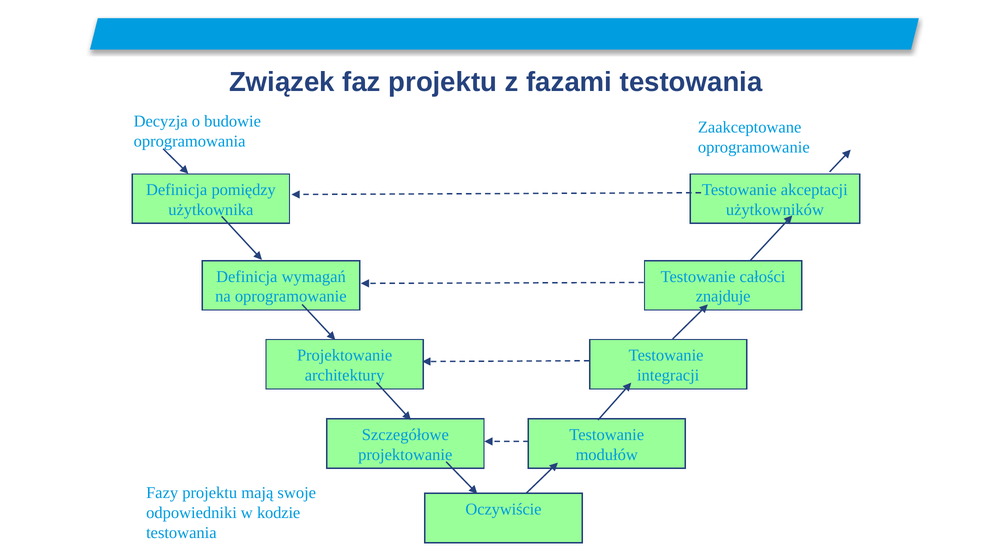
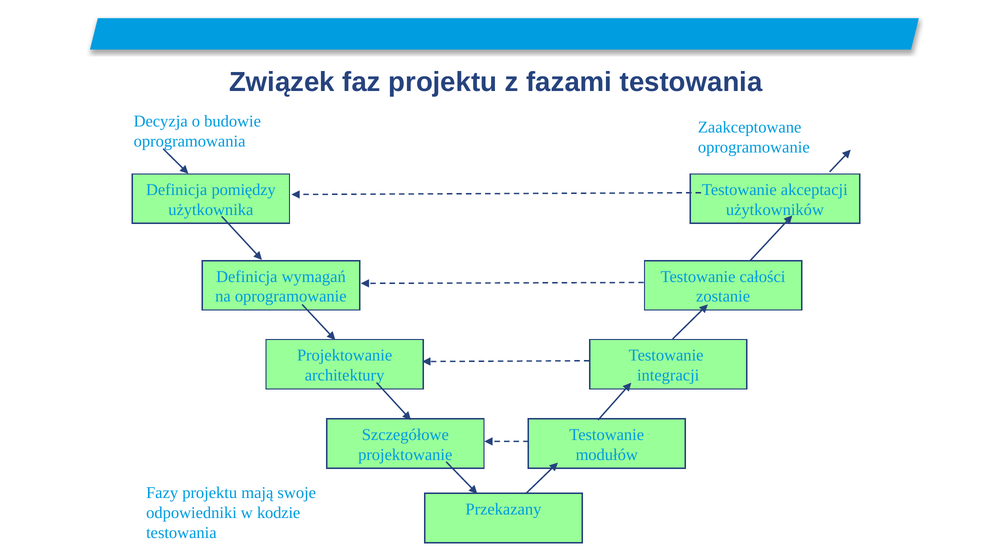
znajduje: znajduje -> zostanie (723, 296)
Oczywiście: Oczywiście -> Przekazany (503, 509)
